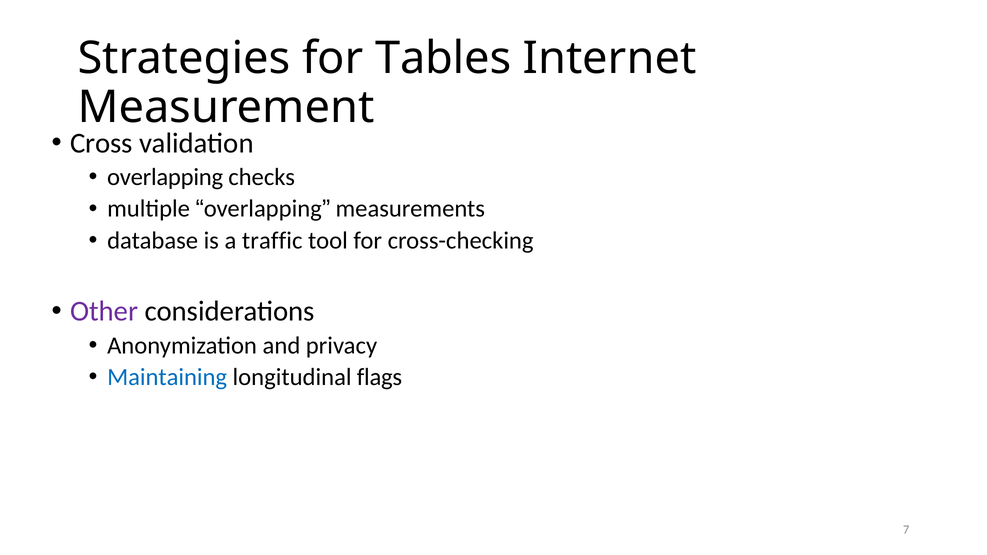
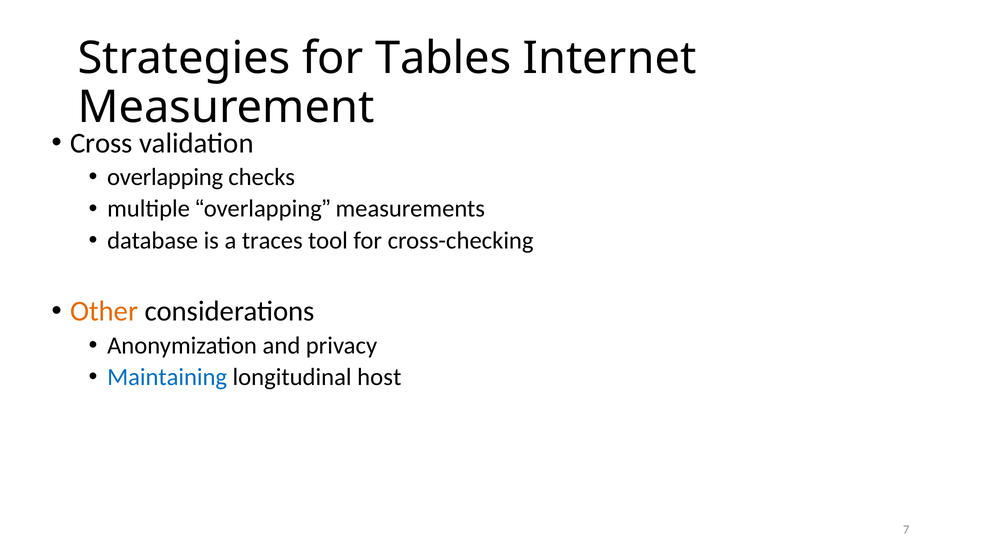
traffic: traffic -> traces (272, 241)
Other colour: purple -> orange (104, 312)
flags: flags -> host (379, 377)
